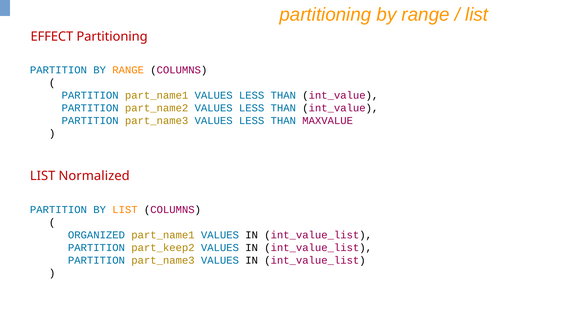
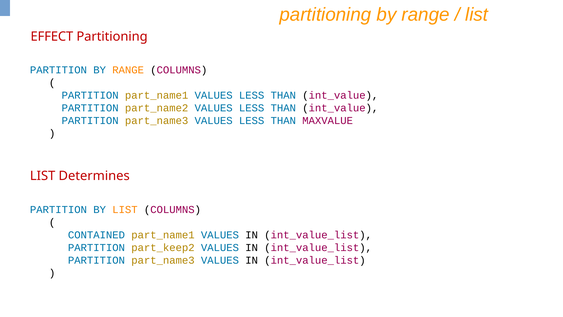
Normalized: Normalized -> Determines (94, 176)
ORGANIZED: ORGANIZED -> CONTAINED (96, 235)
